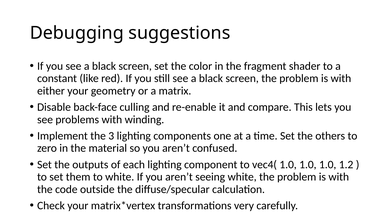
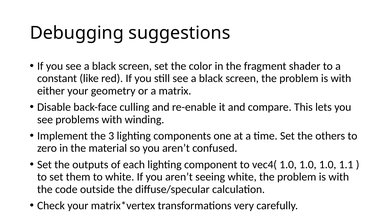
1.2: 1.2 -> 1.1 (346, 165)
